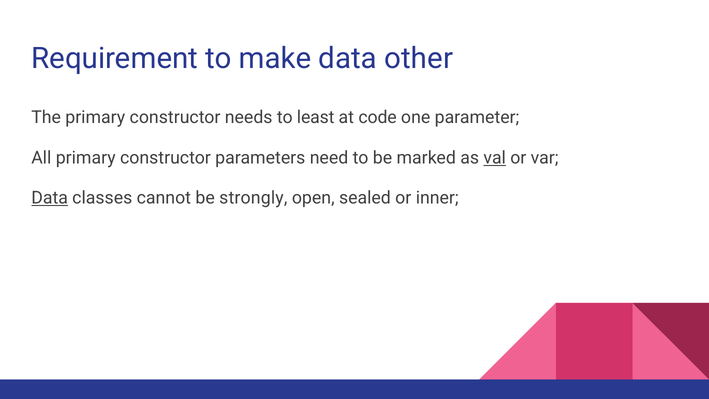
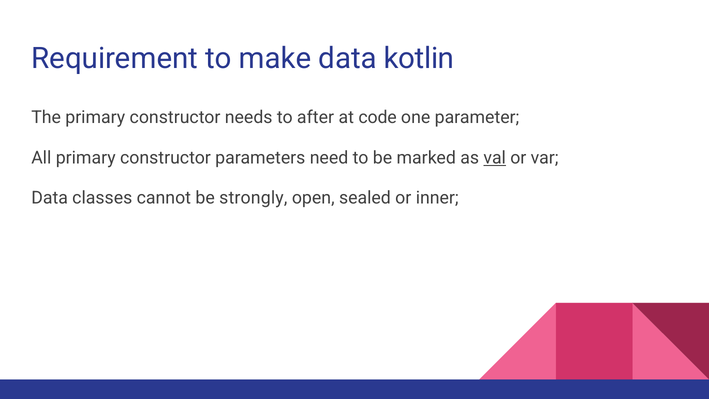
other: other -> kotlin (419, 59)
least: least -> after (316, 118)
Data underline: present -> none (50, 198)
